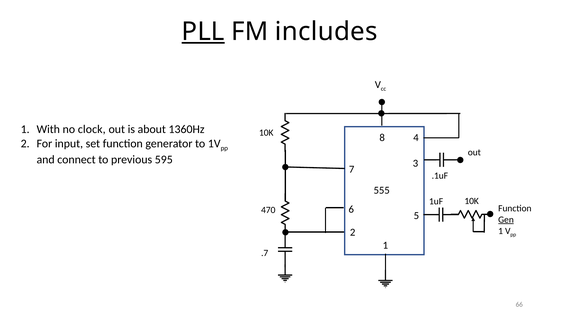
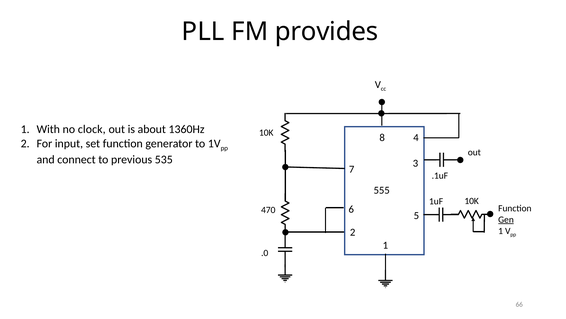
PLL underline: present -> none (203, 32)
includes: includes -> provides (326, 32)
595: 595 -> 535 (164, 159)
.7: .7 -> .0 (265, 252)
